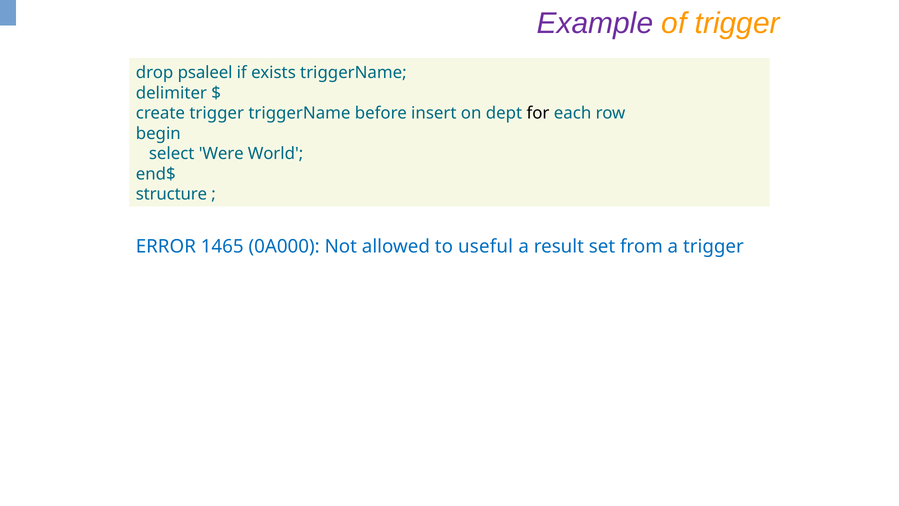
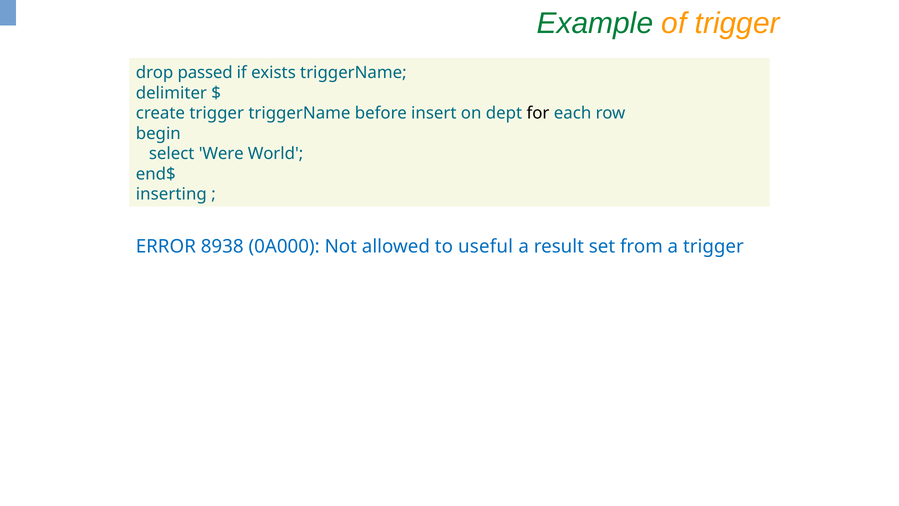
Example colour: purple -> green (595, 23)
psaleel: psaleel -> passed (205, 73)
structure: structure -> inserting (171, 194)
1465: 1465 -> 8938 (222, 246)
